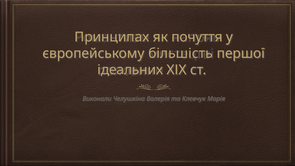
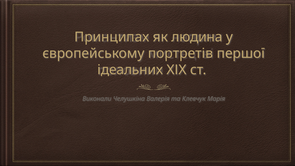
почуття: почуття -> людина (197, 37)
більшість: більшість -> портретів (181, 53)
